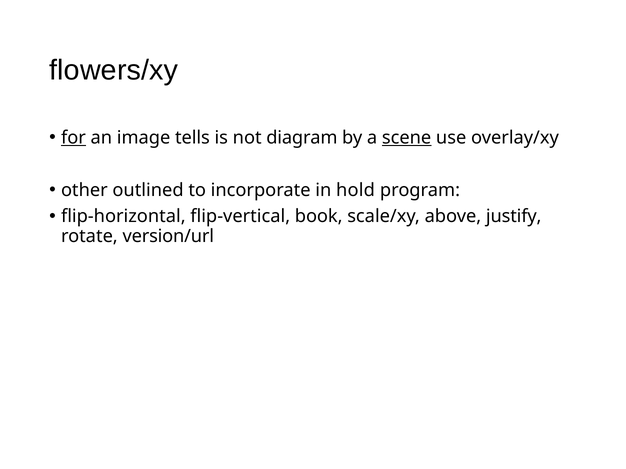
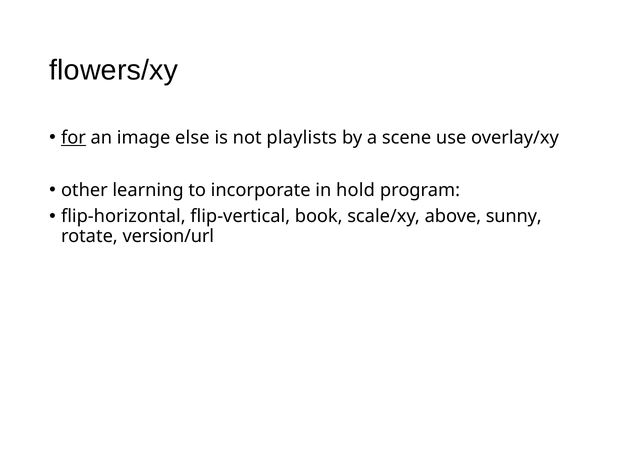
tells: tells -> else (192, 138)
diagram: diagram -> playlists (302, 138)
scene underline: present -> none (407, 138)
outlined: outlined -> learning (148, 190)
justify: justify -> sunny (514, 217)
